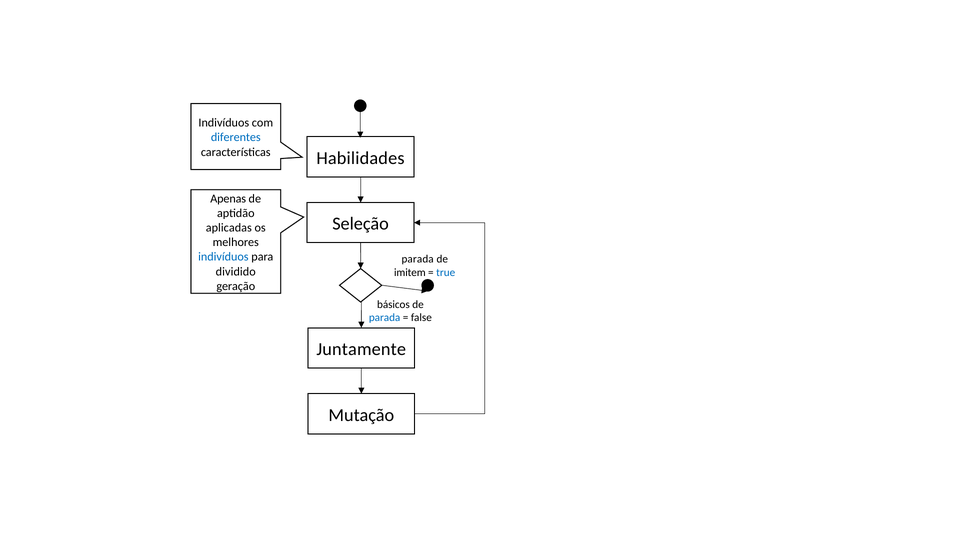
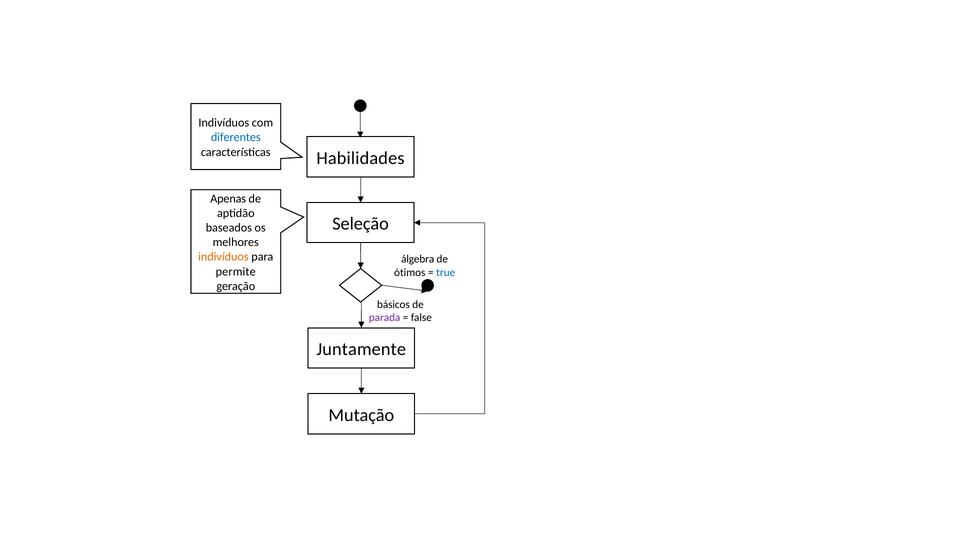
aplicadas: aplicadas -> baseados (229, 227)
indivíduos colour: blue -> orange (223, 257)
parada: parada -> álgebra (418, 259)
dividido: dividido -> permite (236, 271)
imitem: imitem -> ótimos (410, 272)
parada colour: blue -> purple (385, 317)
